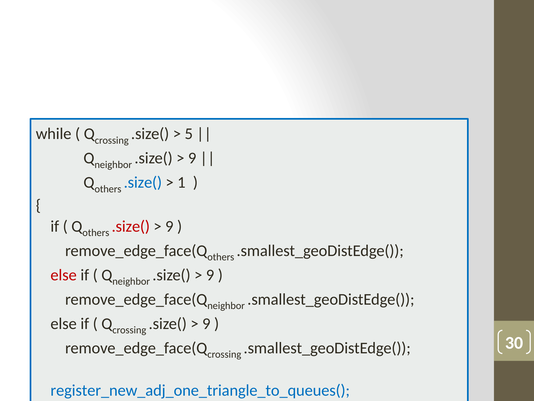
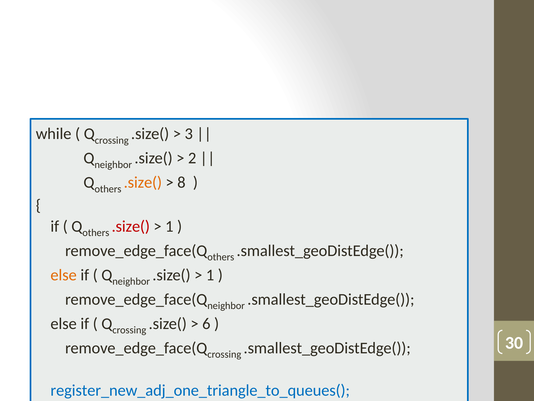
5: 5 -> 3 (189, 134)
9: 9 -> 2 (192, 158)
.size( colour: blue -> orange (143, 182)
1: 1 -> 8 (181, 182)
9: 9 -> 1 (169, 226)
else colour: red -> orange (64, 275)
9: 9 -> 1 (210, 275)
9: 9 -> 6 (206, 323)
